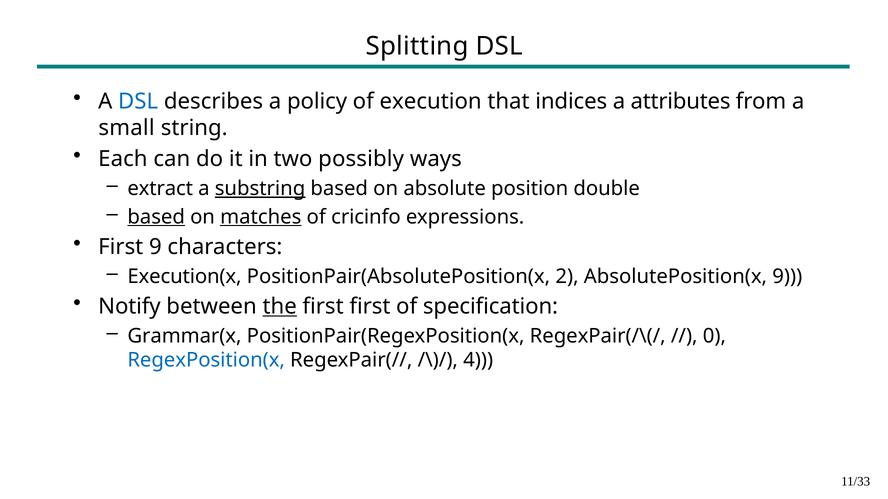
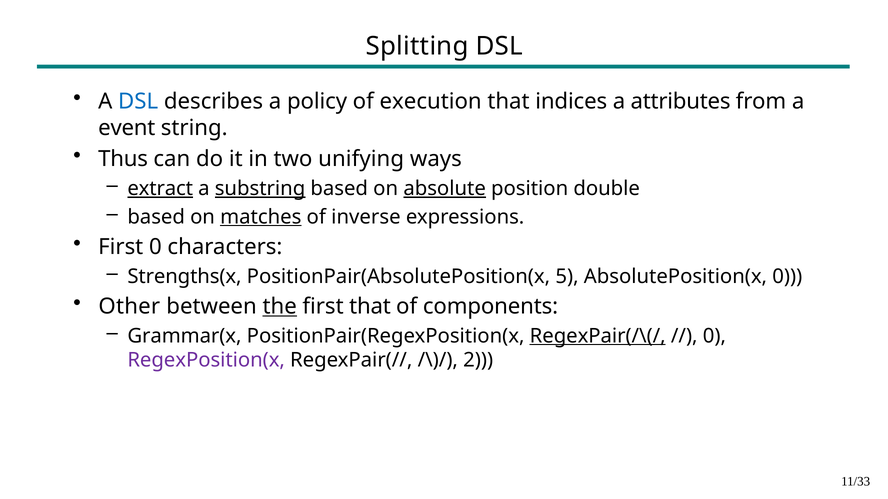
small: small -> event (127, 128)
Each: Each -> Thus (123, 159)
possibly: possibly -> unifying (361, 159)
extract underline: none -> present (160, 189)
absolute underline: none -> present (445, 189)
based underline: present -> none (156, 217)
cricinfo: cricinfo -> inverse (366, 217)
First 9: 9 -> 0 (155, 247)
Execution(x: Execution(x -> Strengths(x (184, 277)
2: 2 -> 5 (567, 277)
AbsolutePosition(x 9: 9 -> 0 (787, 277)
Notify: Notify -> Other (129, 307)
first first: first -> that (370, 307)
specification: specification -> components (491, 307)
RegexPair(/\(/ underline: none -> present (598, 336)
RegexPosition(x colour: blue -> purple (206, 361)
4: 4 -> 2 (478, 361)
